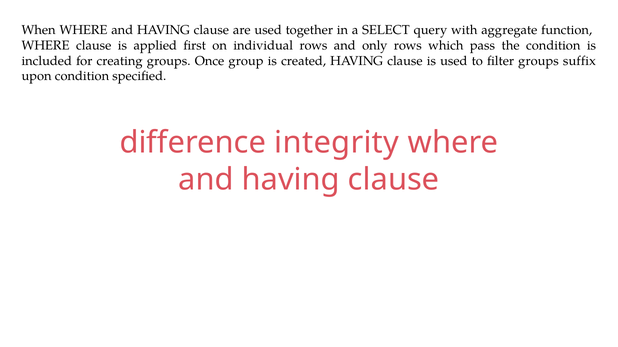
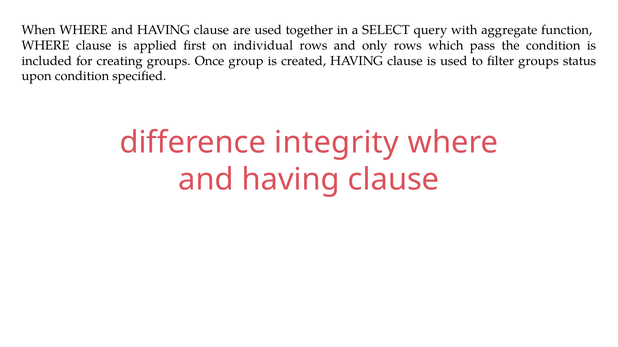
suffix: suffix -> status (579, 61)
